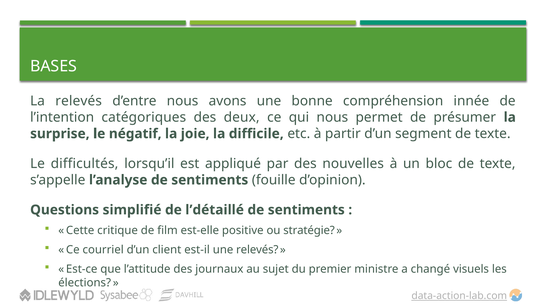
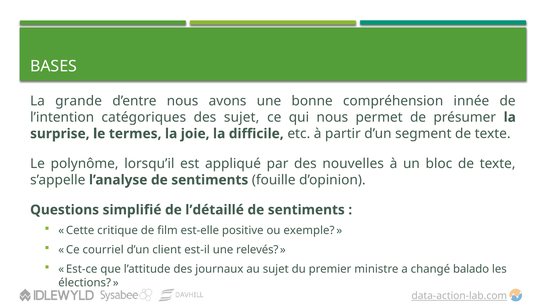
La relevés: relevés -> grande (79, 101)
des deux: deux -> sujet (242, 117)
négatif: négatif -> termes (135, 134)
difficultés: difficultés -> polynôme (85, 164)
stratégie: stratégie -> exemple (309, 230)
visuels: visuels -> balado (471, 269)
